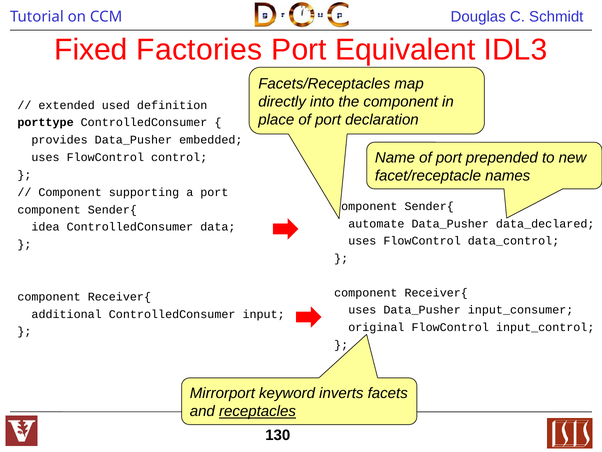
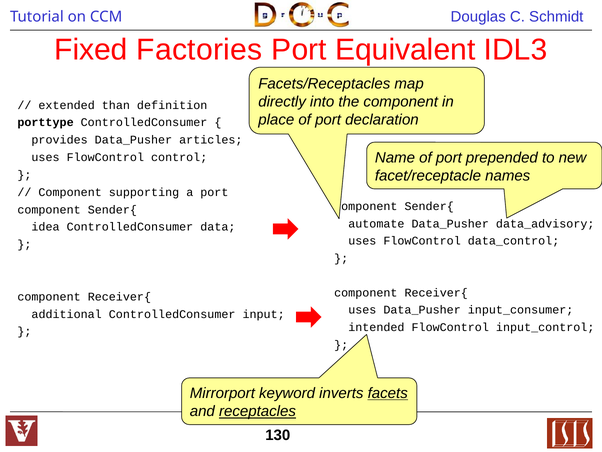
used: used -> than (116, 105)
embedded: embedded -> articles (211, 140)
data_declared: data_declared -> data_advisory (545, 223)
original: original -> intended (376, 327)
facets underline: none -> present (388, 393)
